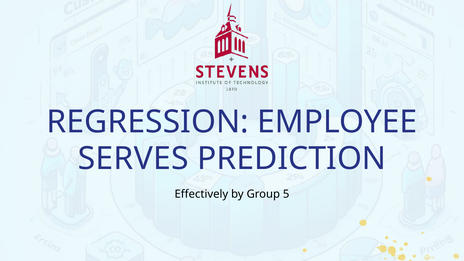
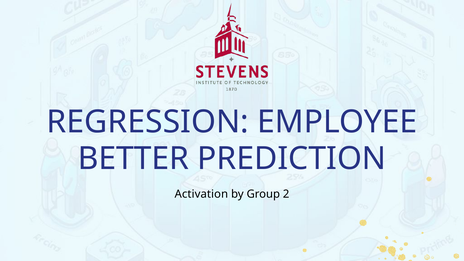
SERVES: SERVES -> BETTER (133, 159)
Effectively: Effectively -> Activation (201, 194)
5: 5 -> 2 (286, 194)
